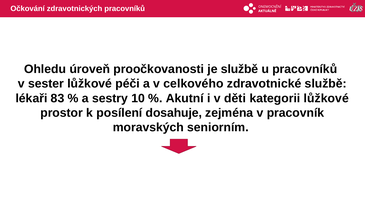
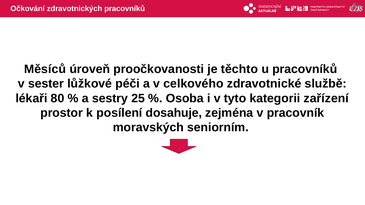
Ohledu: Ohledu -> Měsíců (45, 69)
je službě: službě -> těchto (239, 69)
83: 83 -> 80 (58, 98)
10: 10 -> 25 (138, 98)
Akutní: Akutní -> Osoba (185, 98)
děti: děti -> tyto (235, 98)
kategorii lůžkové: lůžkové -> zařízení (326, 98)
